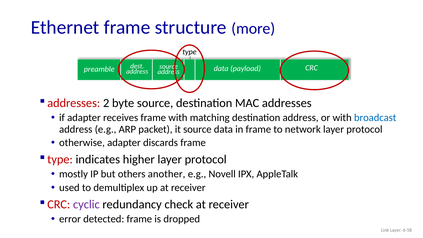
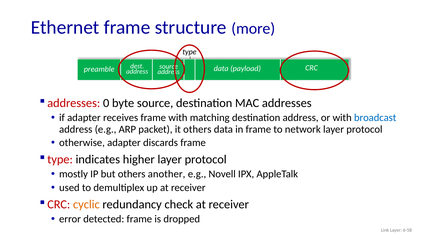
2: 2 -> 0 (106, 103)
it source: source -> others (197, 129)
cyclic colour: purple -> orange (86, 204)
